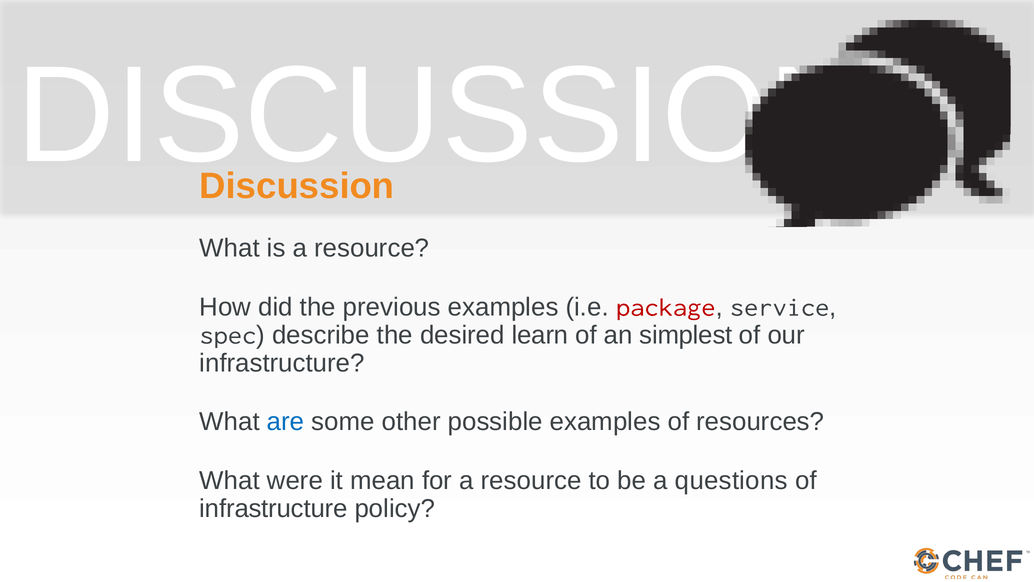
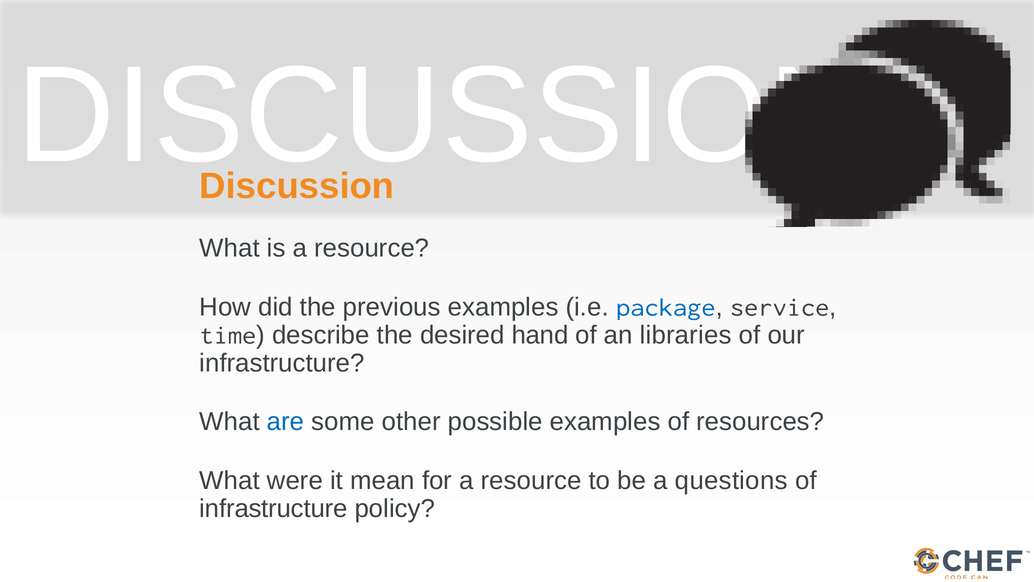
package colour: red -> blue (666, 307)
spec: spec -> time (228, 335)
learn: learn -> hand (540, 335)
simplest: simplest -> libraries (686, 335)
